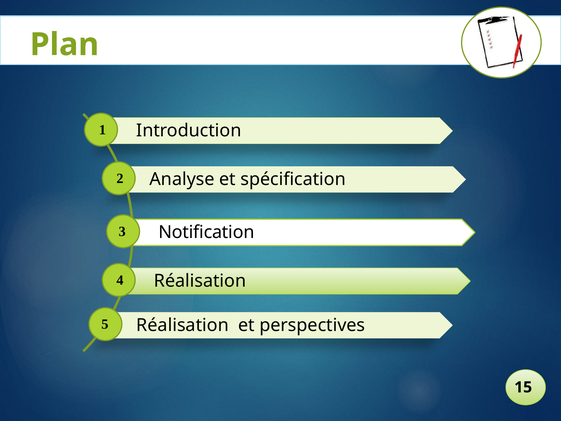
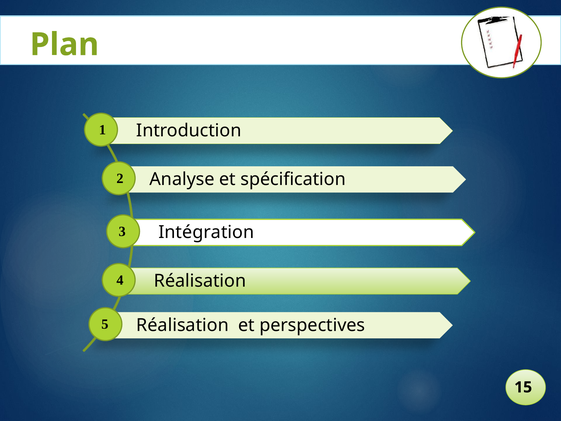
Notification: Notification -> Intégration (206, 232)
